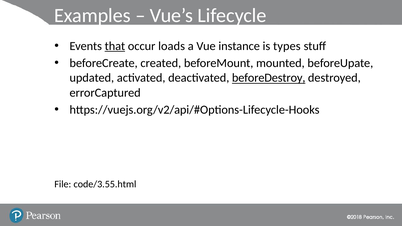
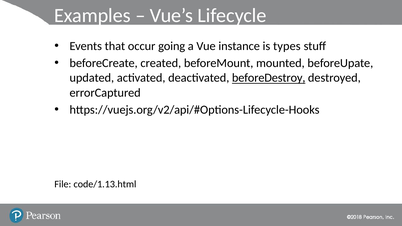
that underline: present -> none (115, 46)
loads: loads -> going (172, 46)
code/3.55.html: code/3.55.html -> code/1.13.html (105, 184)
